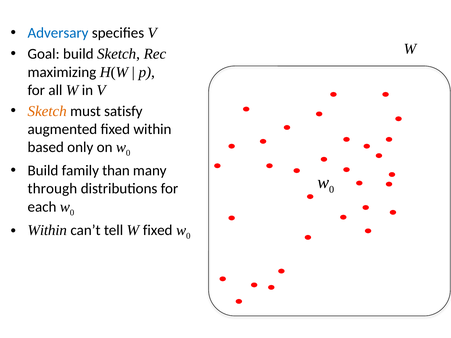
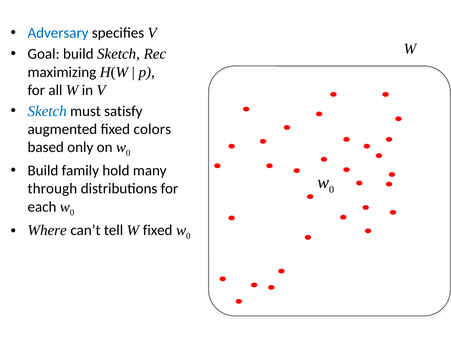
Sketch colour: orange -> blue (47, 111)
fixed within: within -> colors (152, 129)
than: than -> hold (116, 171)
Within: Within -> Where (47, 230)
